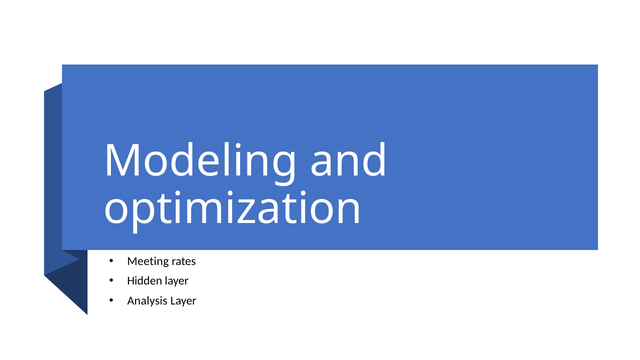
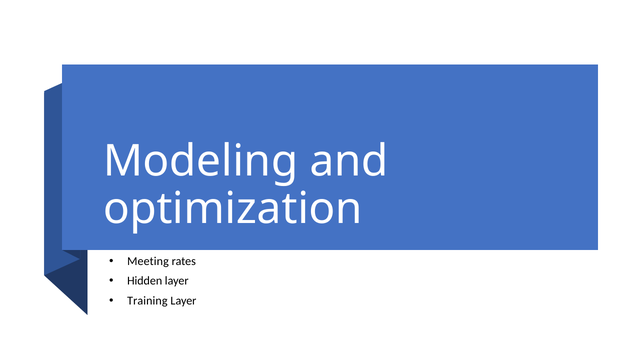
Analysis: Analysis -> Training (147, 301)
